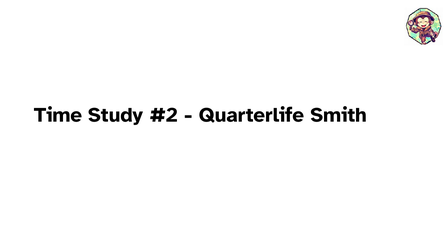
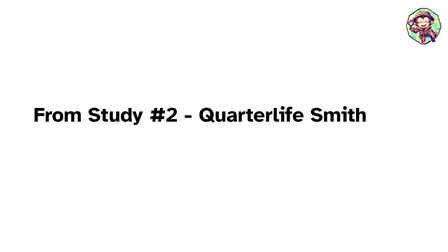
Time: Time -> From (58, 115)
